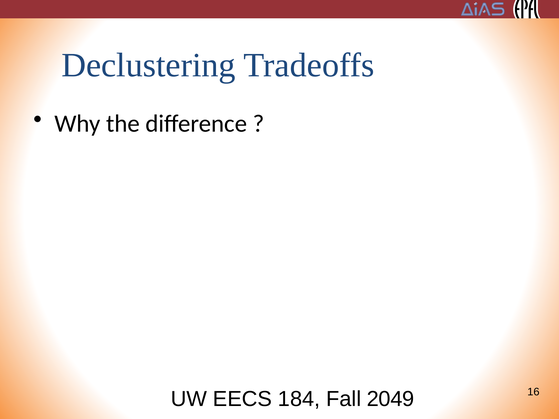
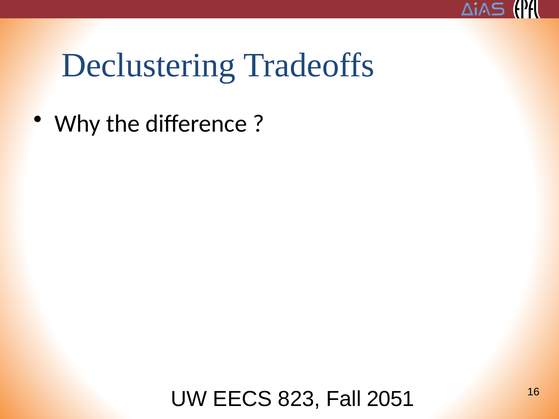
184: 184 -> 823 (299, 399)
2049: 2049 -> 2051 (391, 399)
